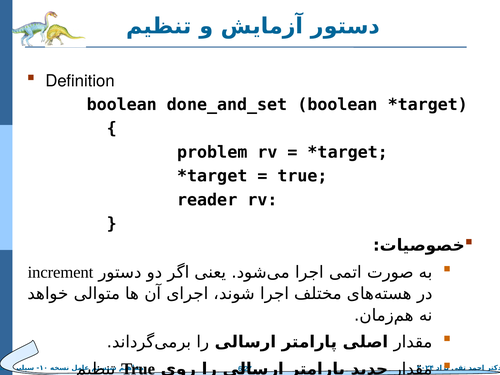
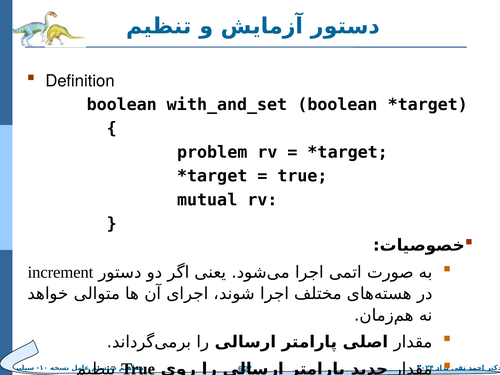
done_and_set: done_and_set -> with_and_set (227, 105)
reader: reader -> mutual (207, 200)
